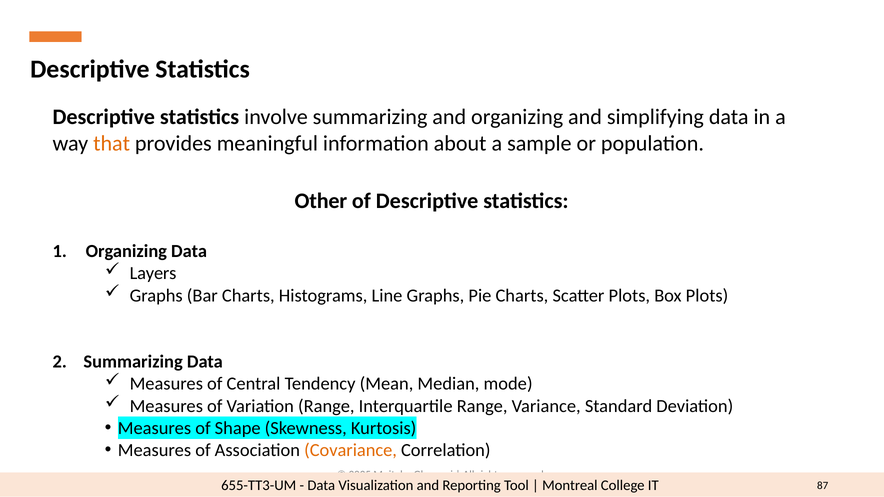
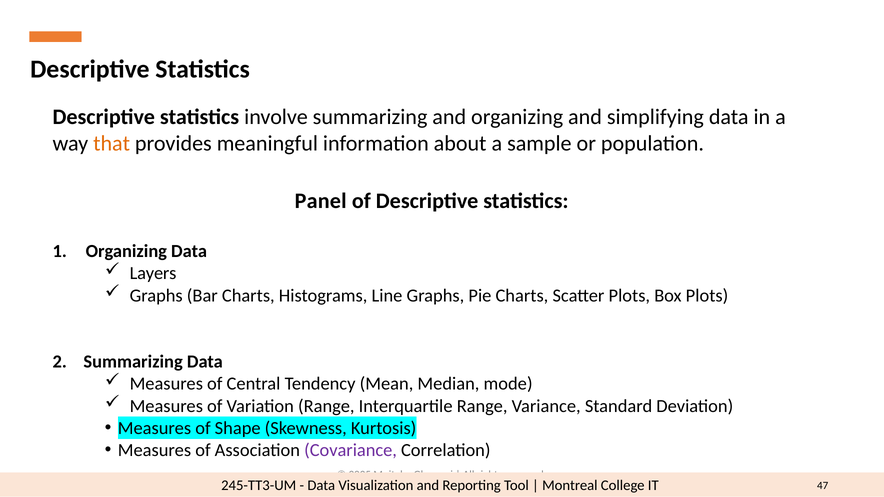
Other: Other -> Panel (321, 201)
Covariance colour: orange -> purple (351, 450)
655-TT3-UM: 655-TT3-UM -> 245-TT3-UM (259, 486)
87: 87 -> 47 (823, 486)
